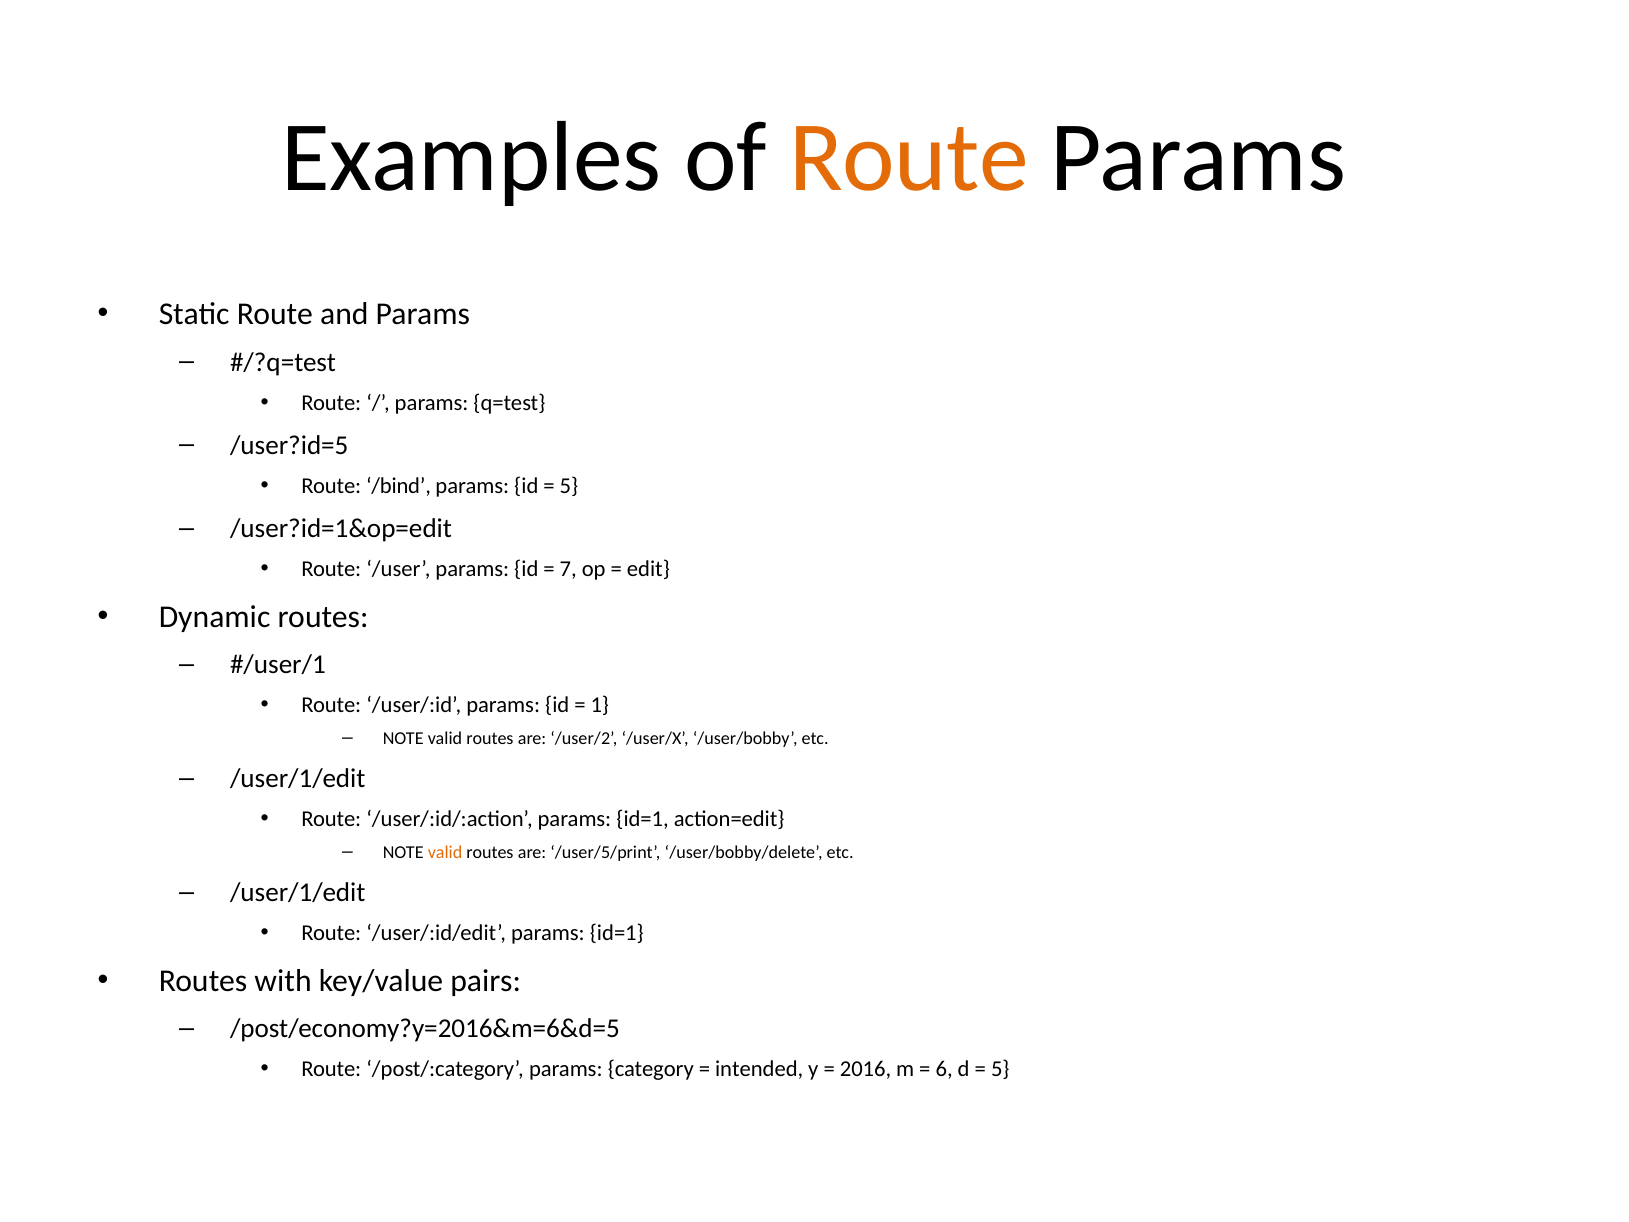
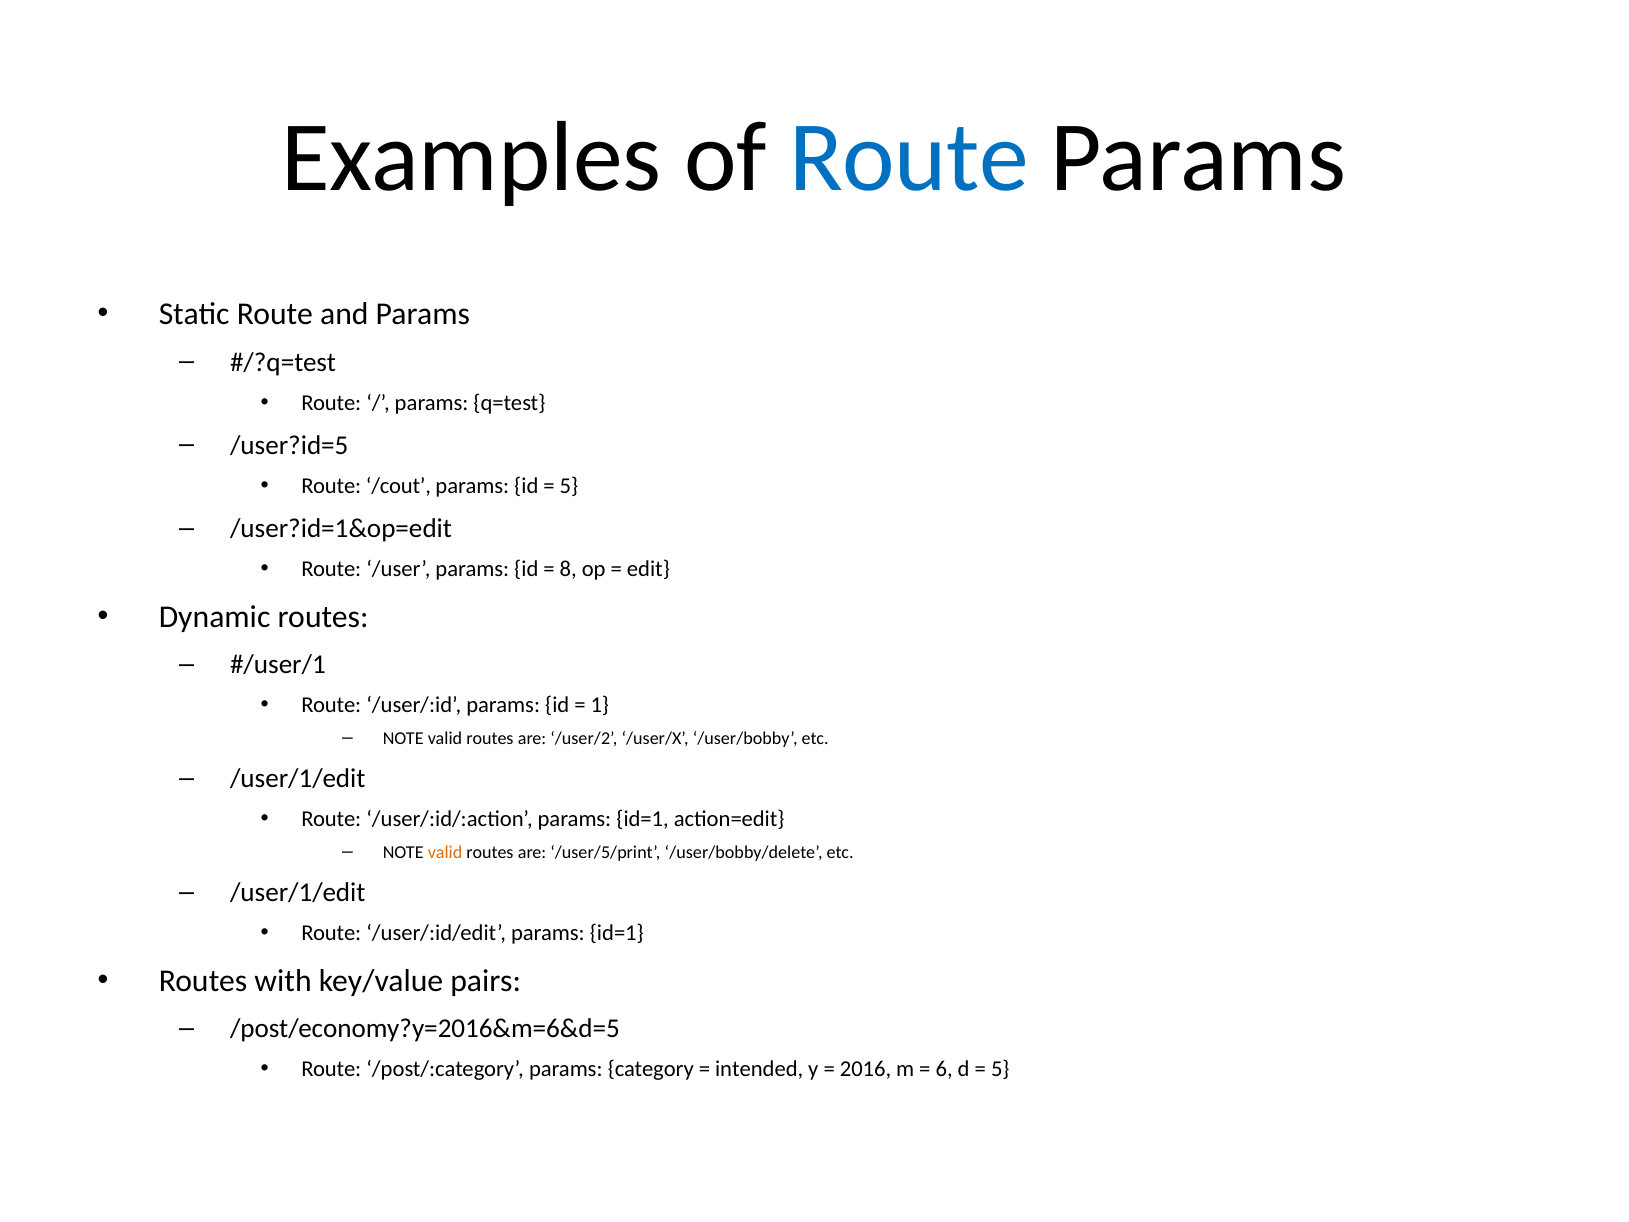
Route colour: orange -> blue (909, 158)
/bind: /bind -> /cout (398, 486)
7: 7 -> 8 (568, 569)
